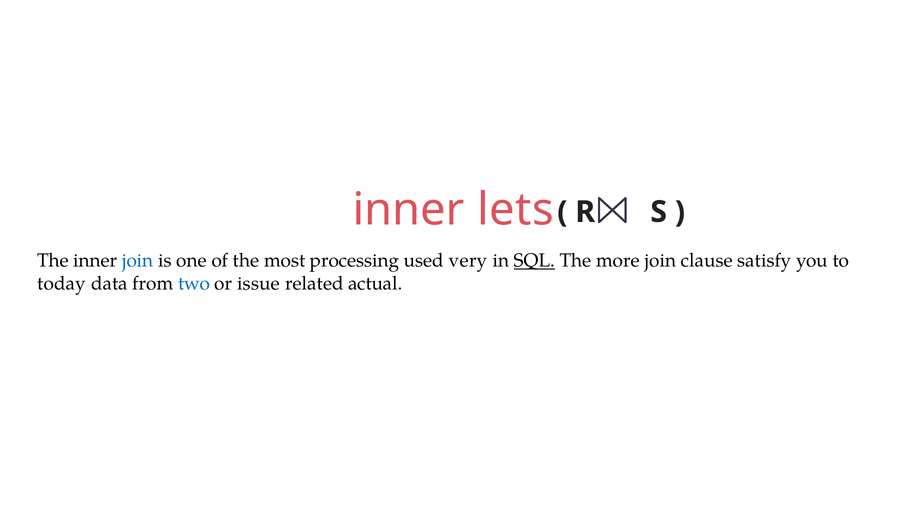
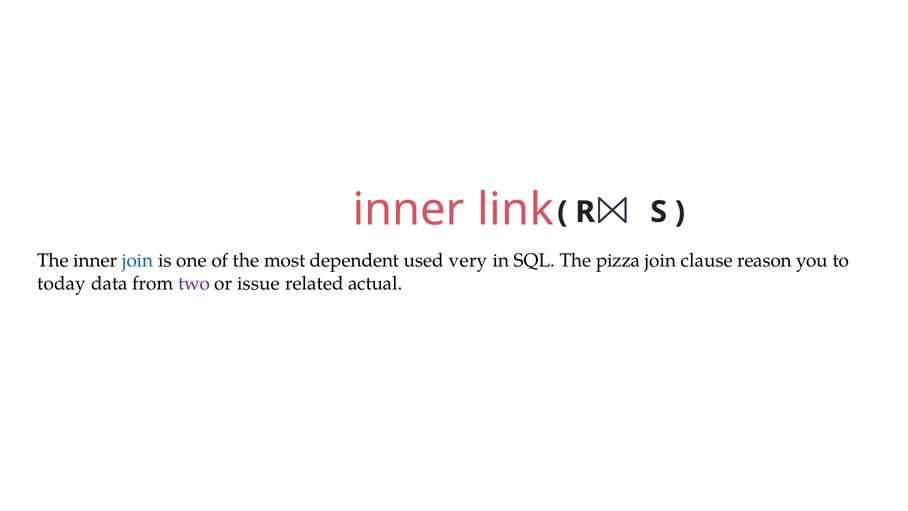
lets: lets -> link (516, 210)
processing: processing -> dependent (355, 261)
SQL underline: present -> none (534, 261)
more: more -> pizza (618, 261)
satisfy: satisfy -> reason (765, 261)
two colour: blue -> purple (194, 283)
